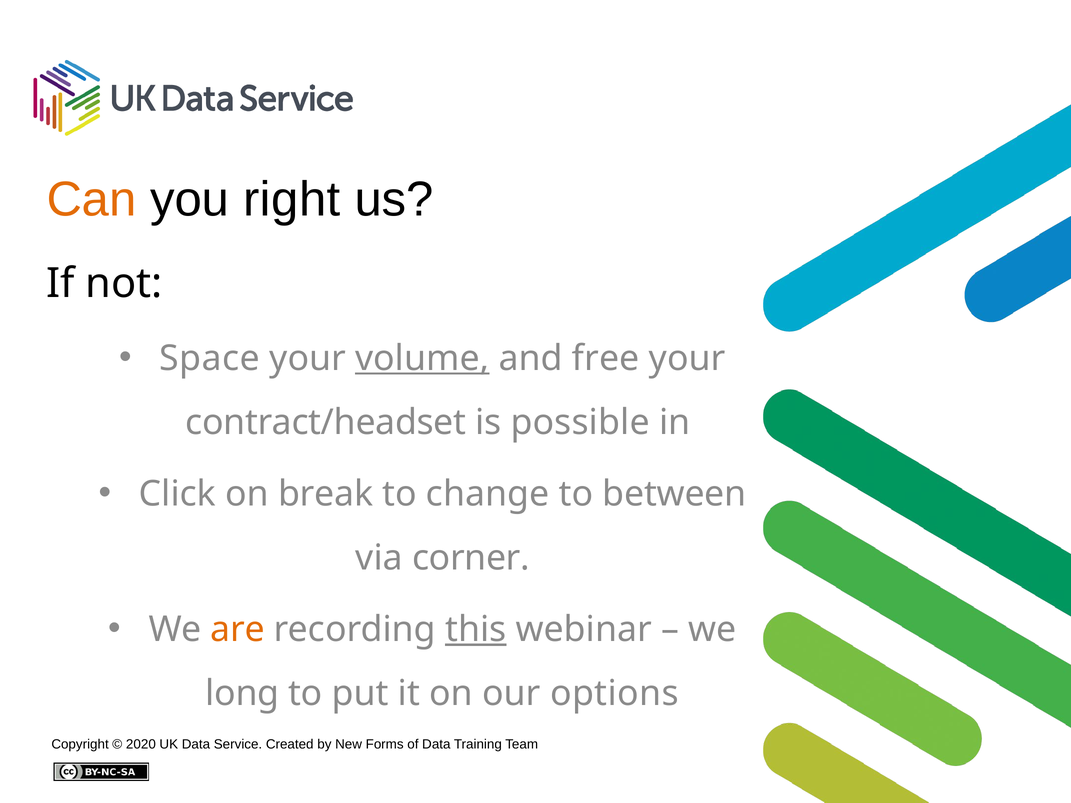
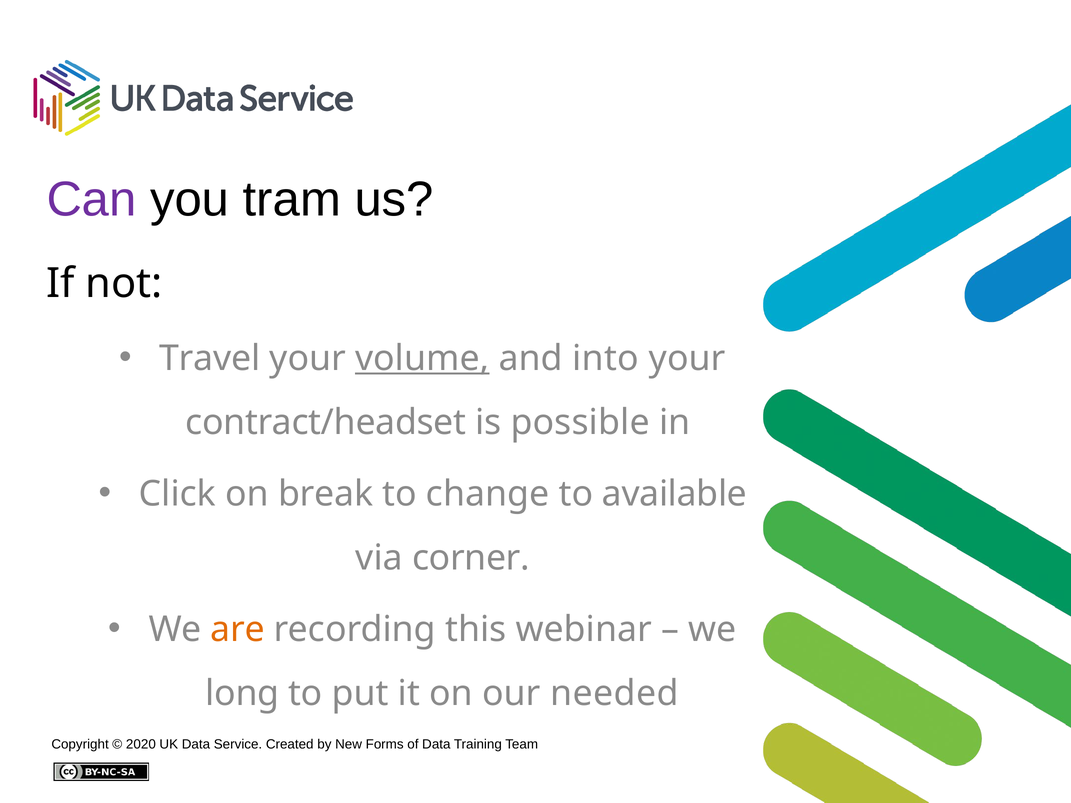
Can colour: orange -> purple (92, 200)
right: right -> tram (292, 200)
Space: Space -> Travel (210, 358)
free: free -> into (606, 358)
between: between -> available (674, 494)
this underline: present -> none (476, 630)
options: options -> needed (614, 694)
